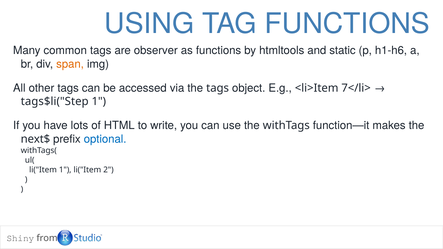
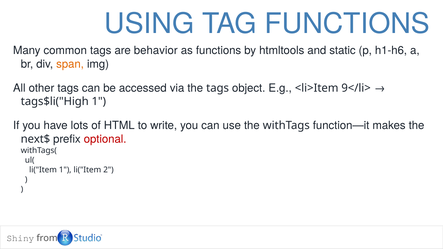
observer: observer -> behavior (156, 51)
7</li>: 7</li> -> 9</li> (356, 88)
tags$li("Step: tags$li("Step -> tags$li("High (55, 102)
optional colour: blue -> red (105, 139)
